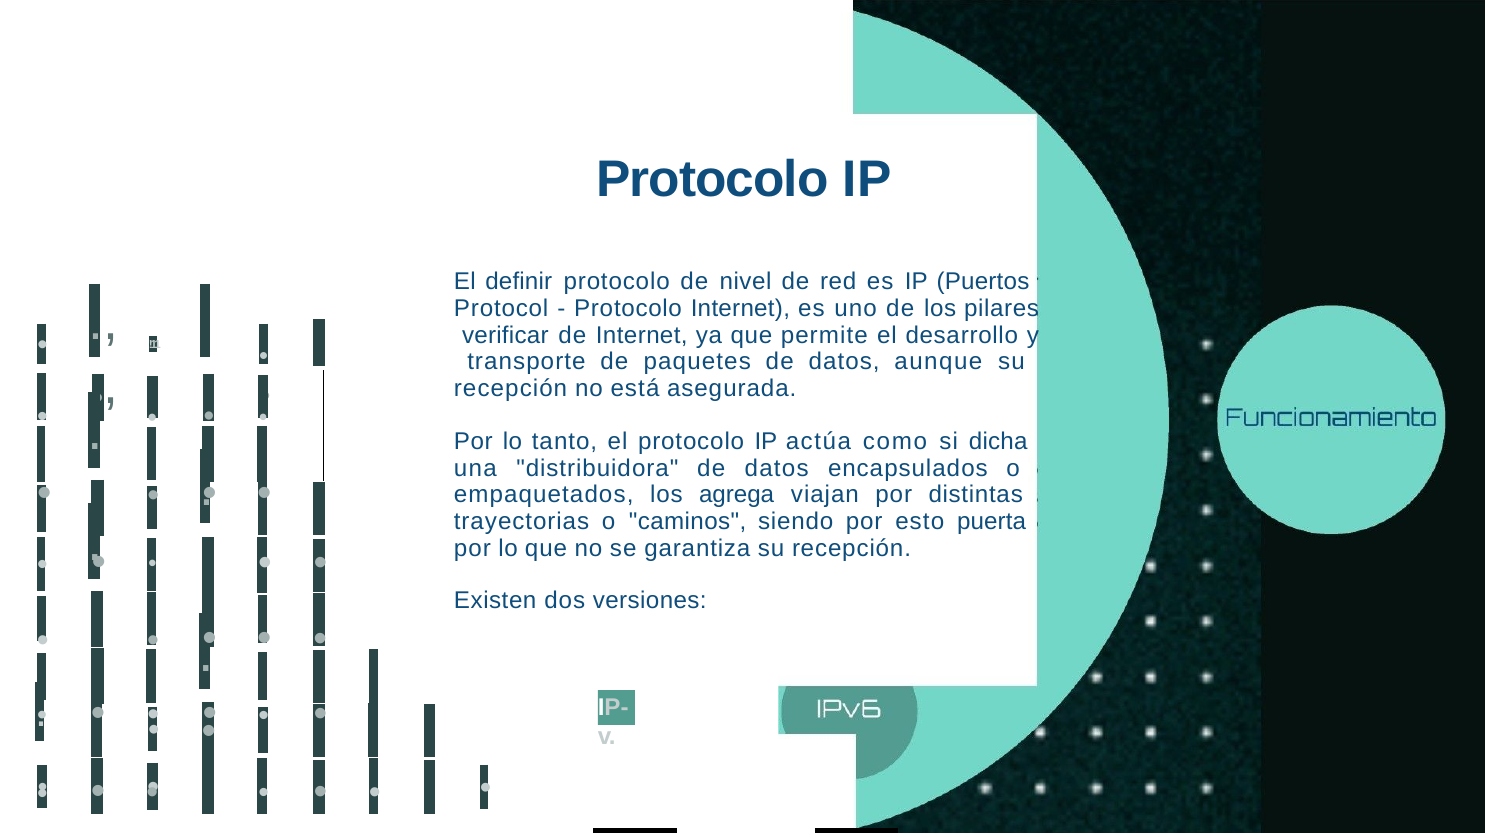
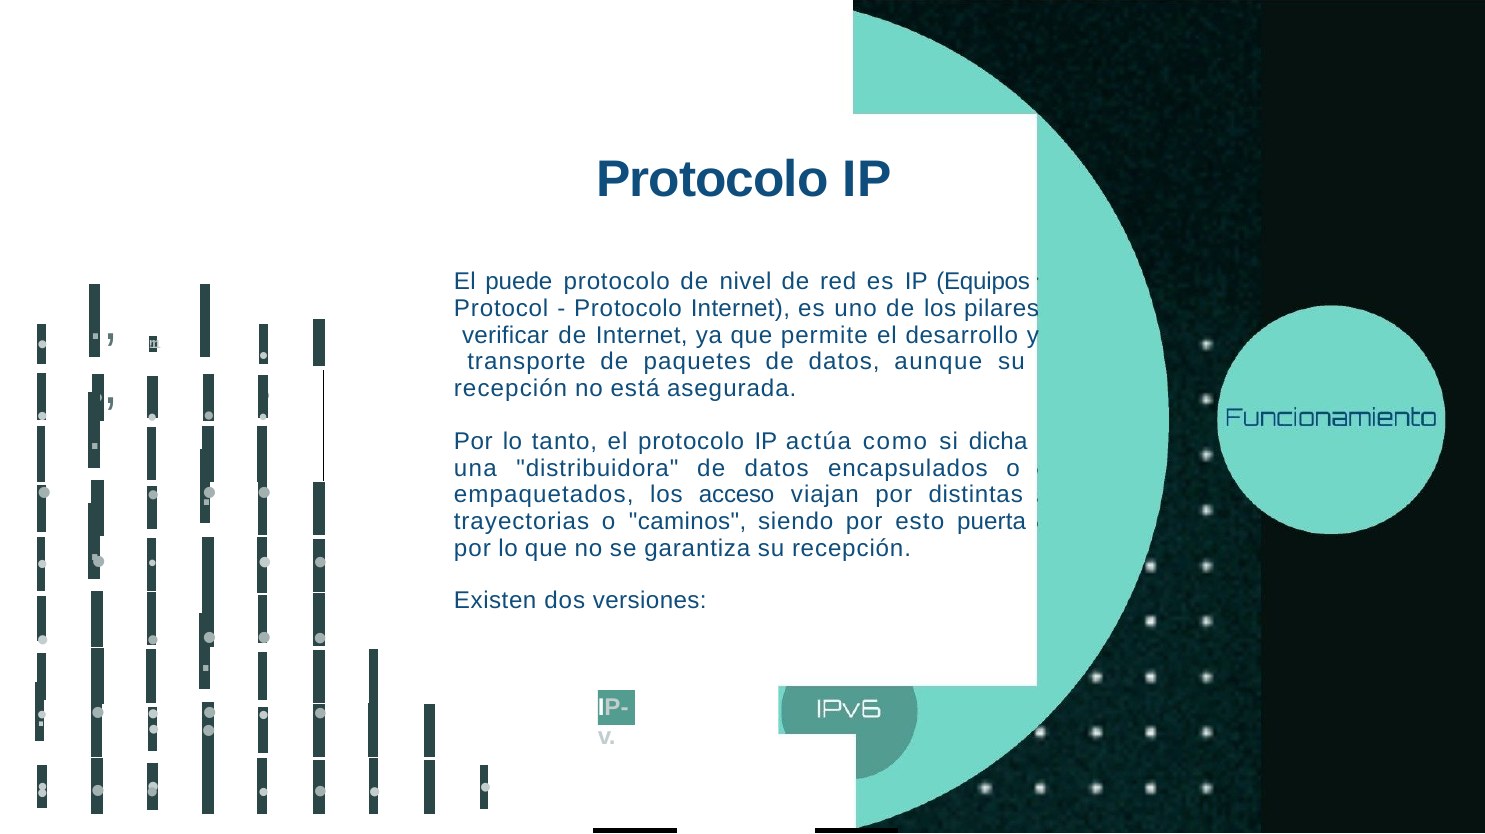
definir: definir -> puede (519, 282)
Puertos: Puertos -> Equipos (983, 282)
agrega: agrega -> acceso (737, 495)
